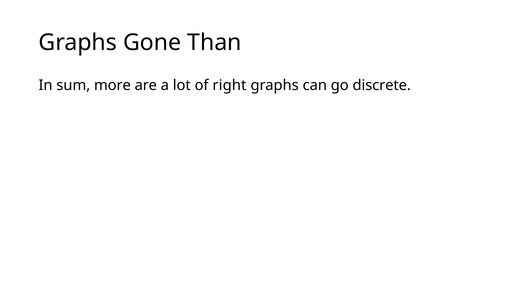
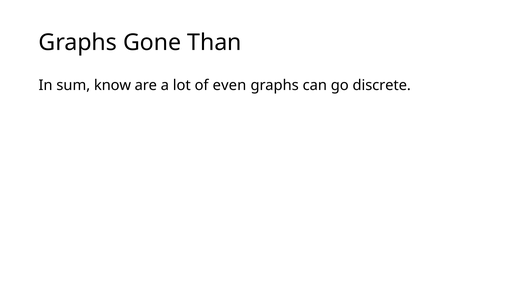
more: more -> know (112, 85)
right: right -> even (229, 85)
